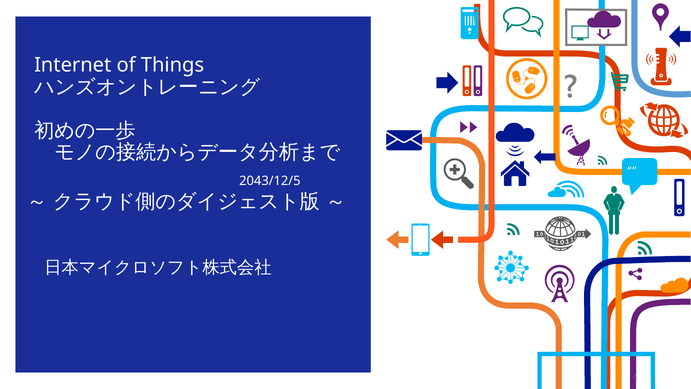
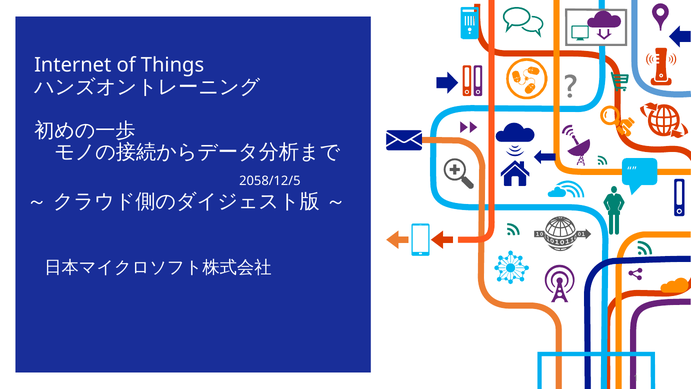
2043/12/5: 2043/12/5 -> 2058/12/5 (270, 181)
